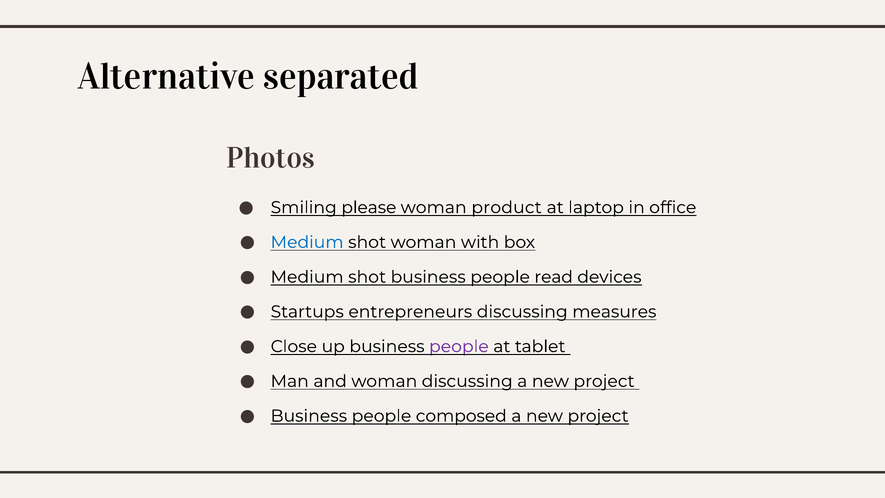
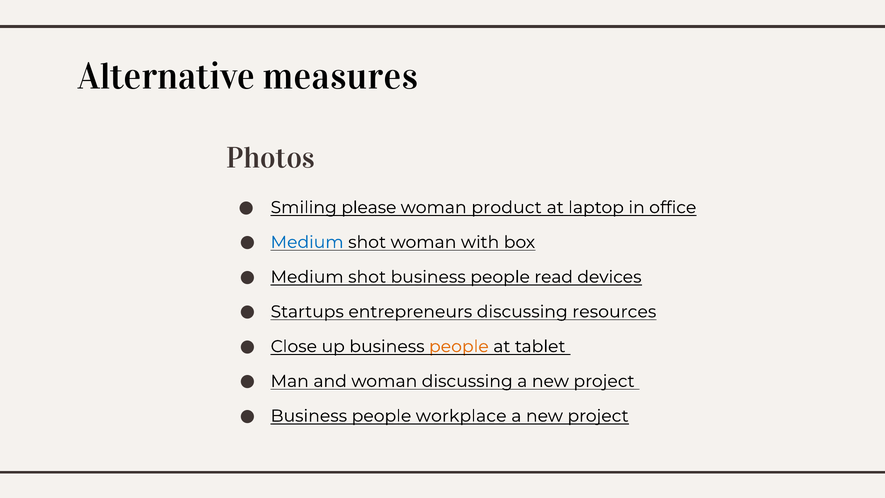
separated: separated -> measures (341, 77)
measures: measures -> resources (614, 312)
people colour: purple -> orange (459, 346)
composed: composed -> workplace (461, 416)
